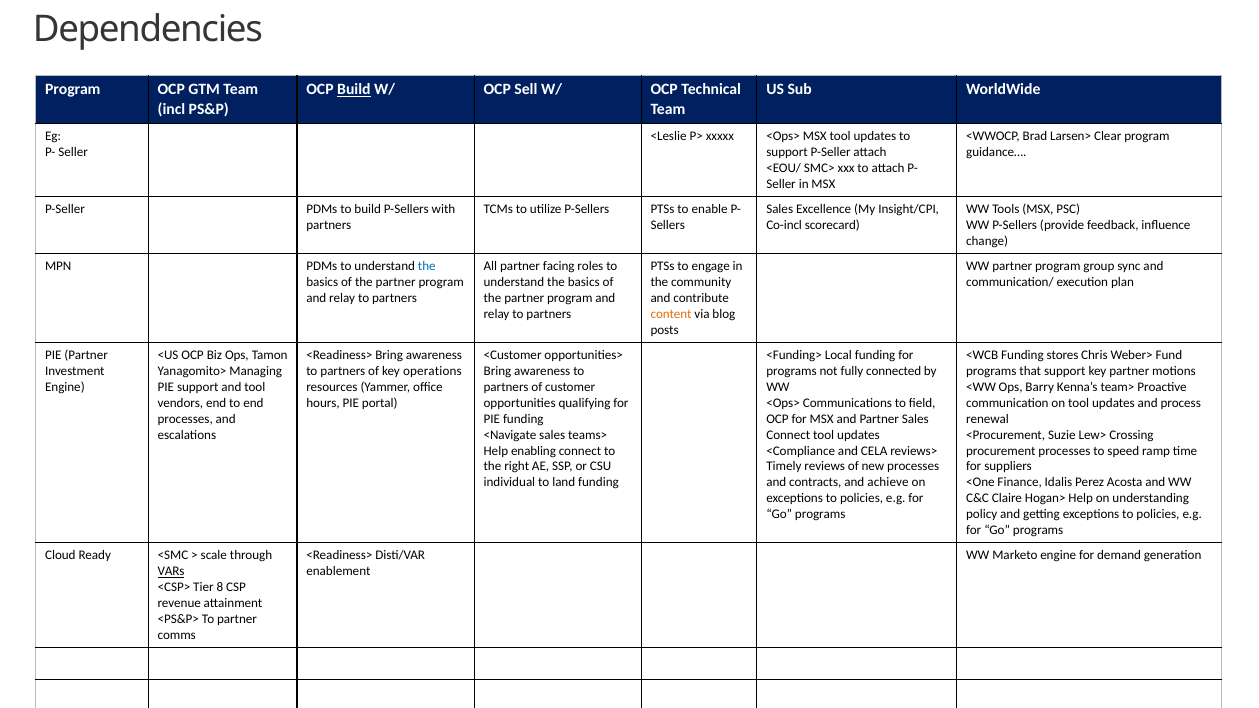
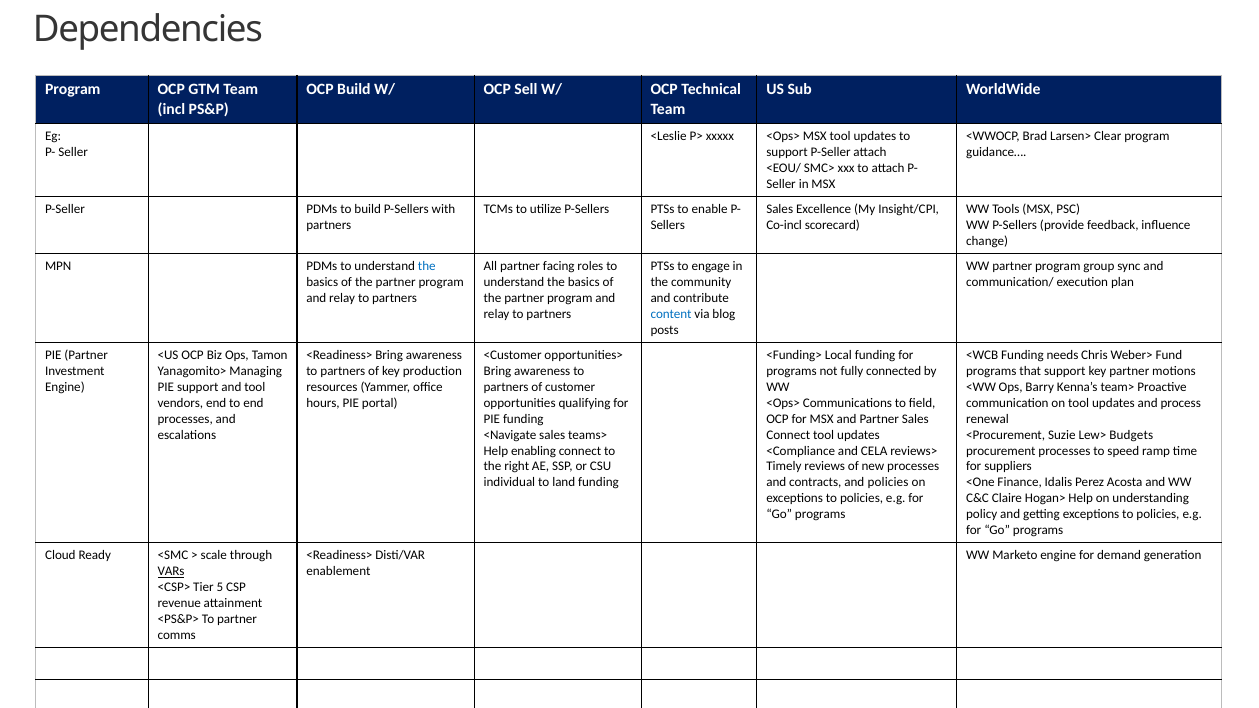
Build underline: present -> none (354, 90)
content colour: orange -> blue (671, 314)
stores: stores -> needs (1062, 355)
operations: operations -> production (432, 371)
Crossing: Crossing -> Budgets (1131, 435)
and achieve: achieve -> policies (888, 483)
8: 8 -> 5 (220, 588)
